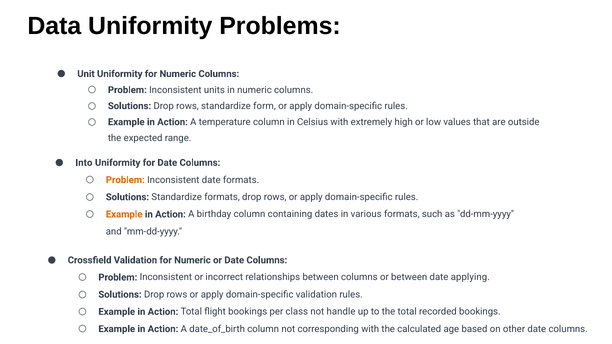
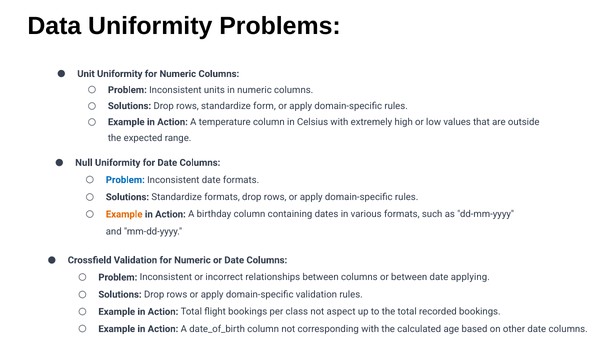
Into: Into -> Null (84, 163)
Problem colour: orange -> blue (125, 180)
handle: handle -> aspect (341, 312)
